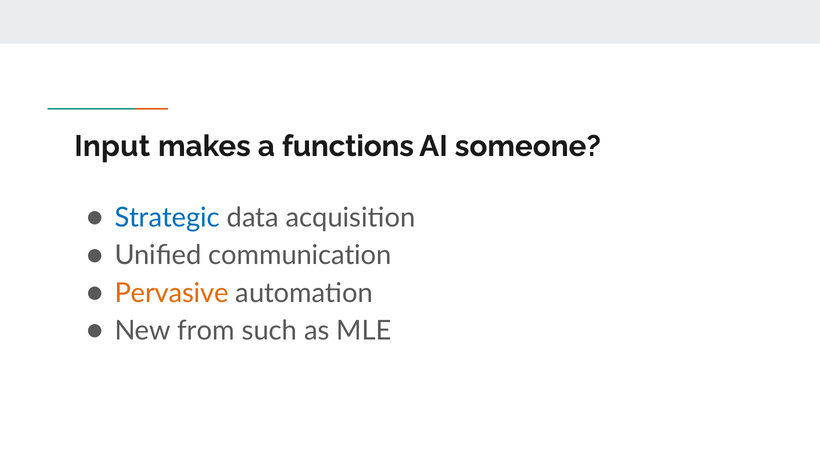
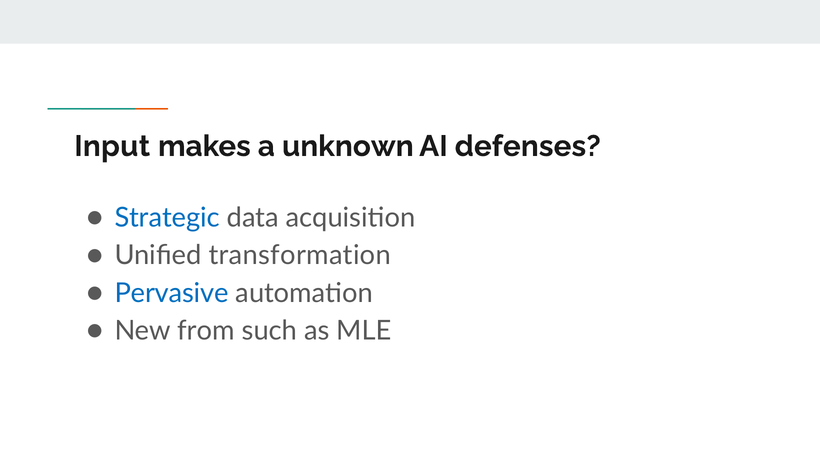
functions: functions -> unknown (348, 146)
someone: someone -> defenses (528, 146)
communication: communication -> transformation (300, 256)
Pervasive colour: orange -> blue (172, 293)
